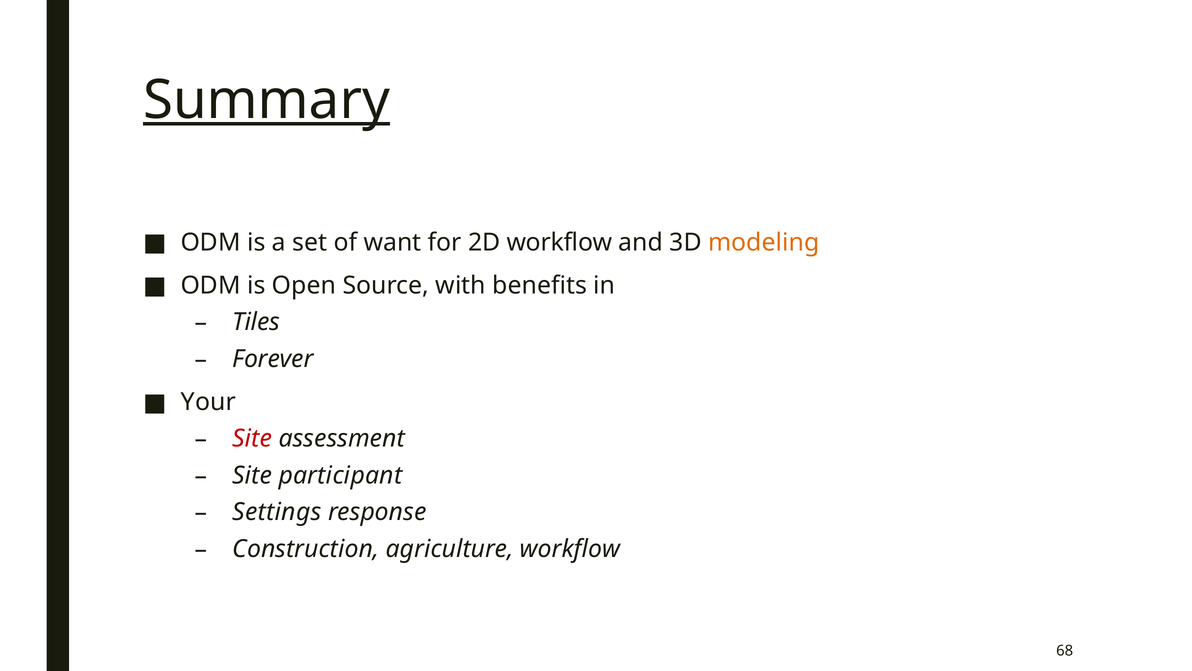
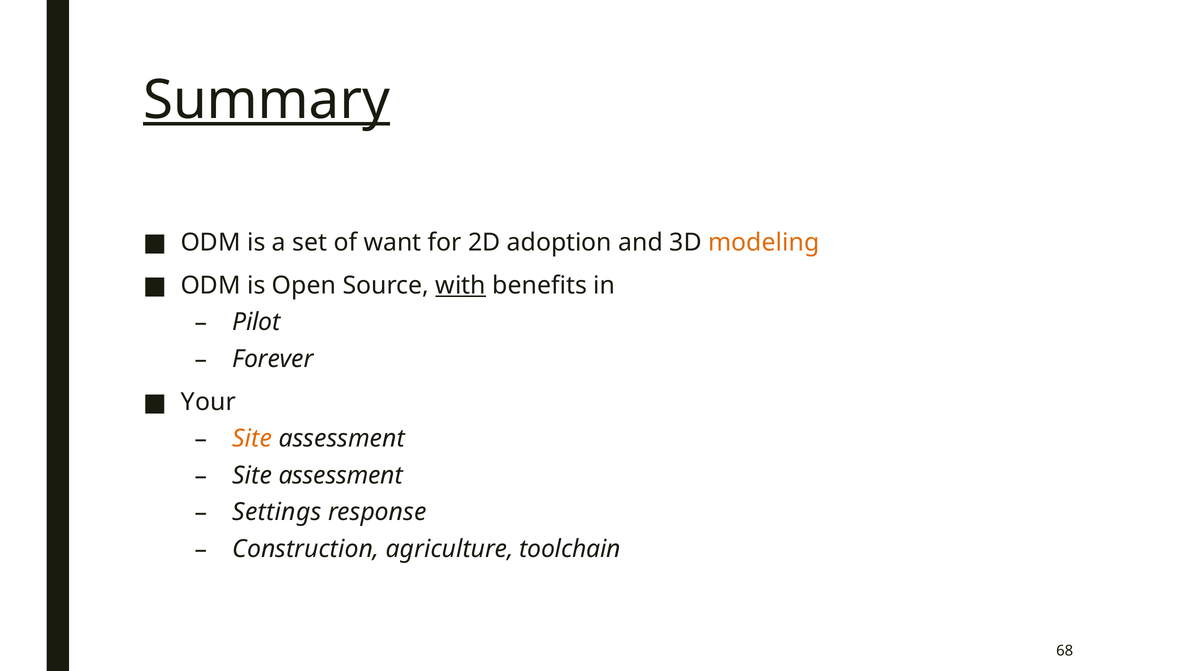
2D workflow: workflow -> adoption (559, 242)
with underline: none -> present (461, 285)
Tiles: Tiles -> Pilot (256, 322)
Site colour: red -> orange (252, 438)
participant: participant -> assessment (341, 475)
agriculture workflow: workflow -> toolchain (570, 549)
